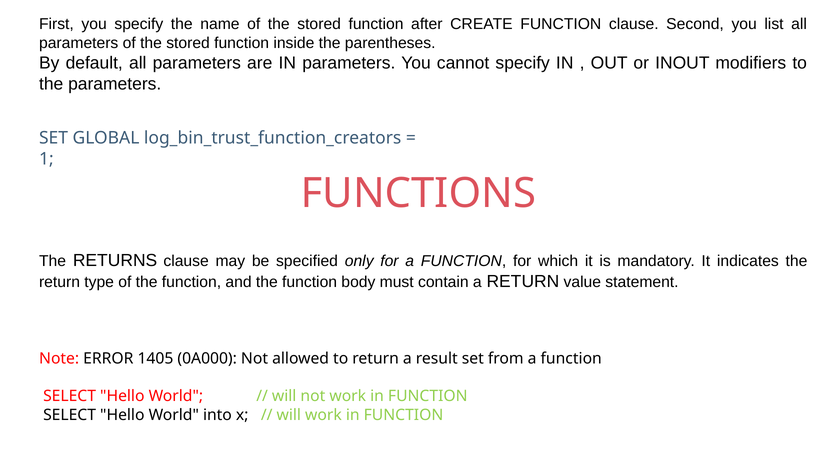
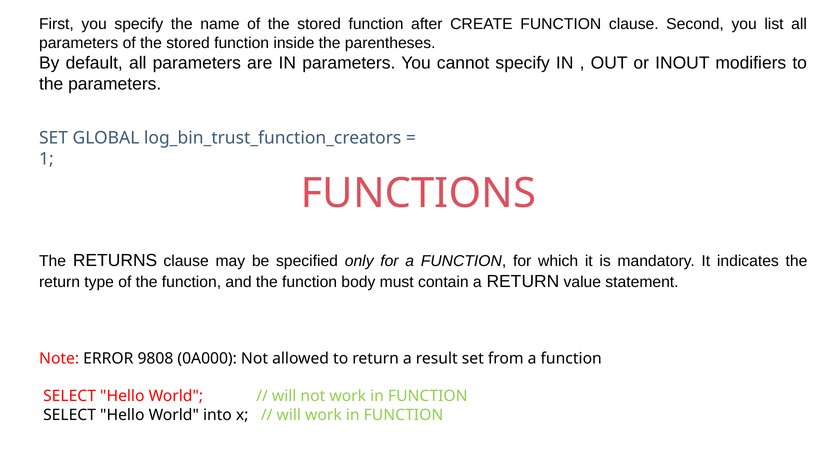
1405: 1405 -> 9808 (155, 358)
